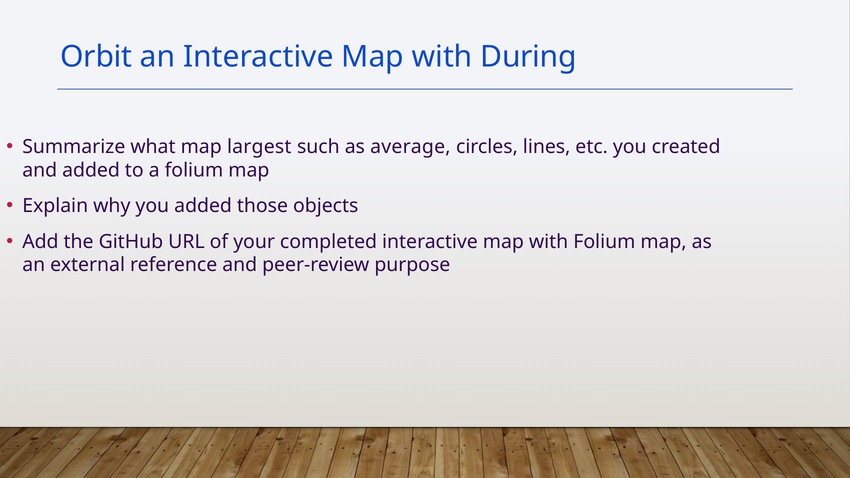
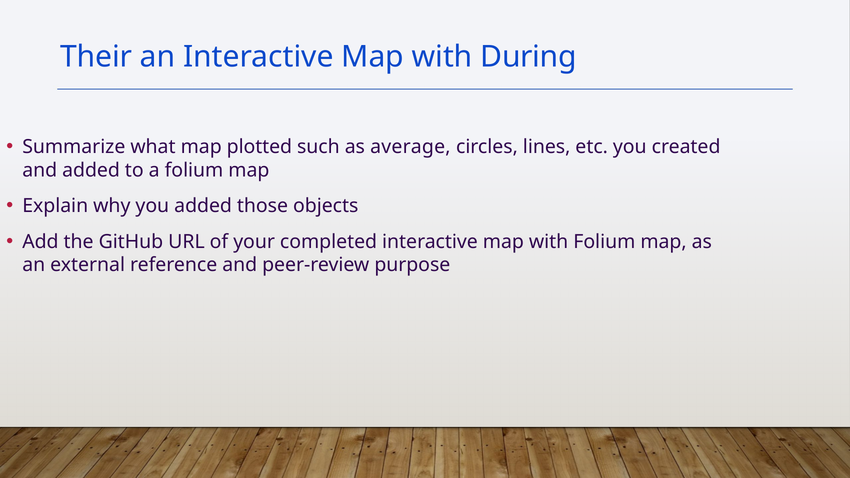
Orbit: Orbit -> Their (96, 57)
largest: largest -> plotted (259, 147)
